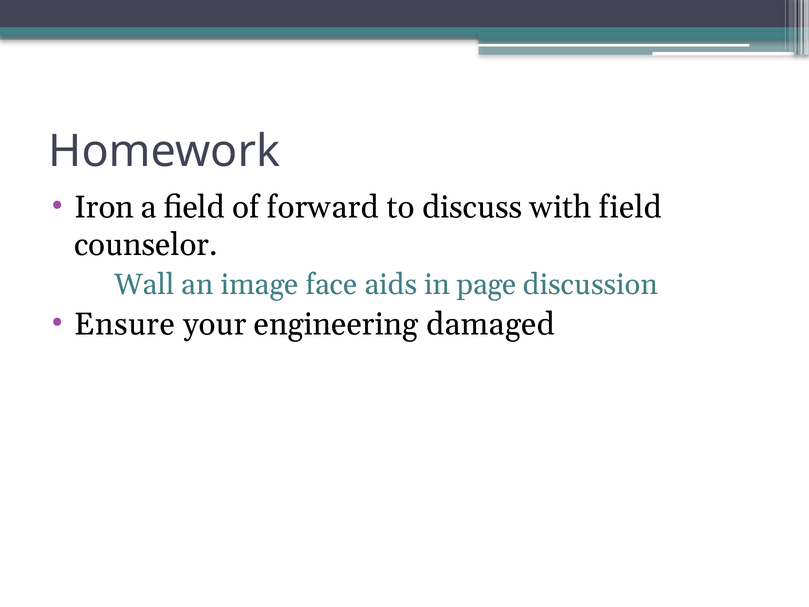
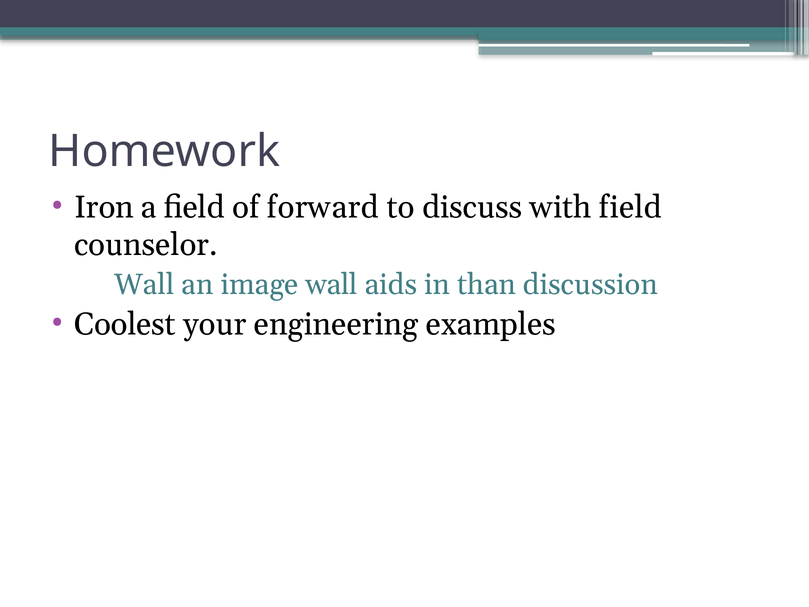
image face: face -> wall (332, 284)
page: page -> than (487, 284)
Ensure: Ensure -> Coolest (125, 324)
damaged: damaged -> examples (491, 324)
